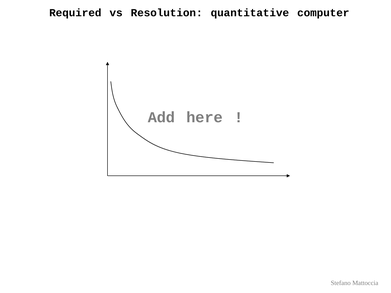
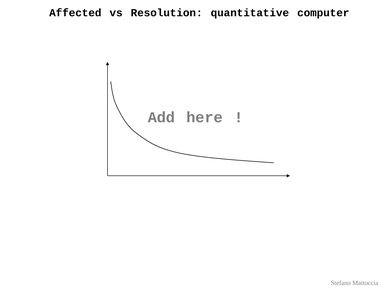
Required: Required -> Affected (75, 13)
